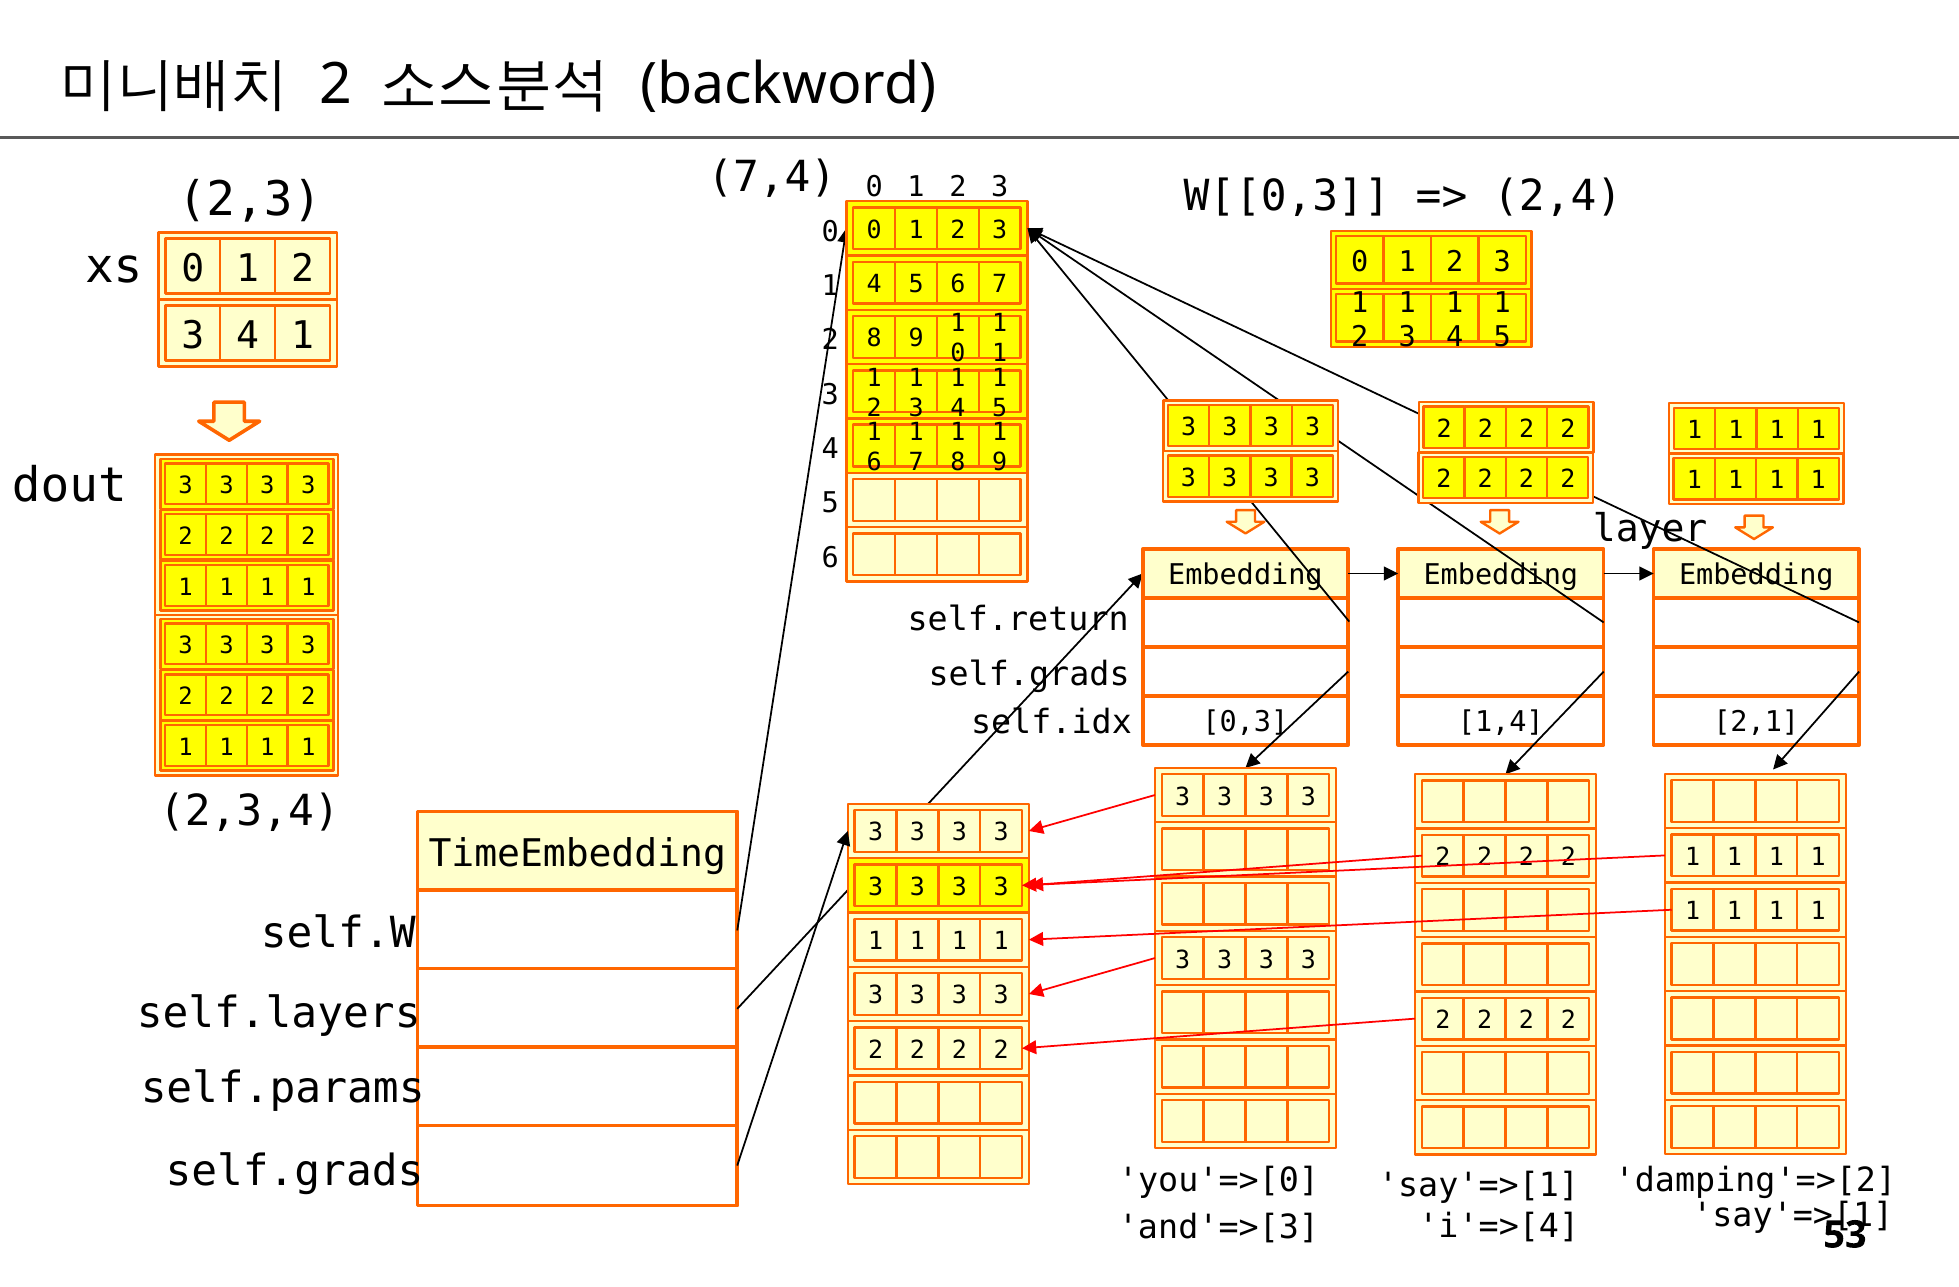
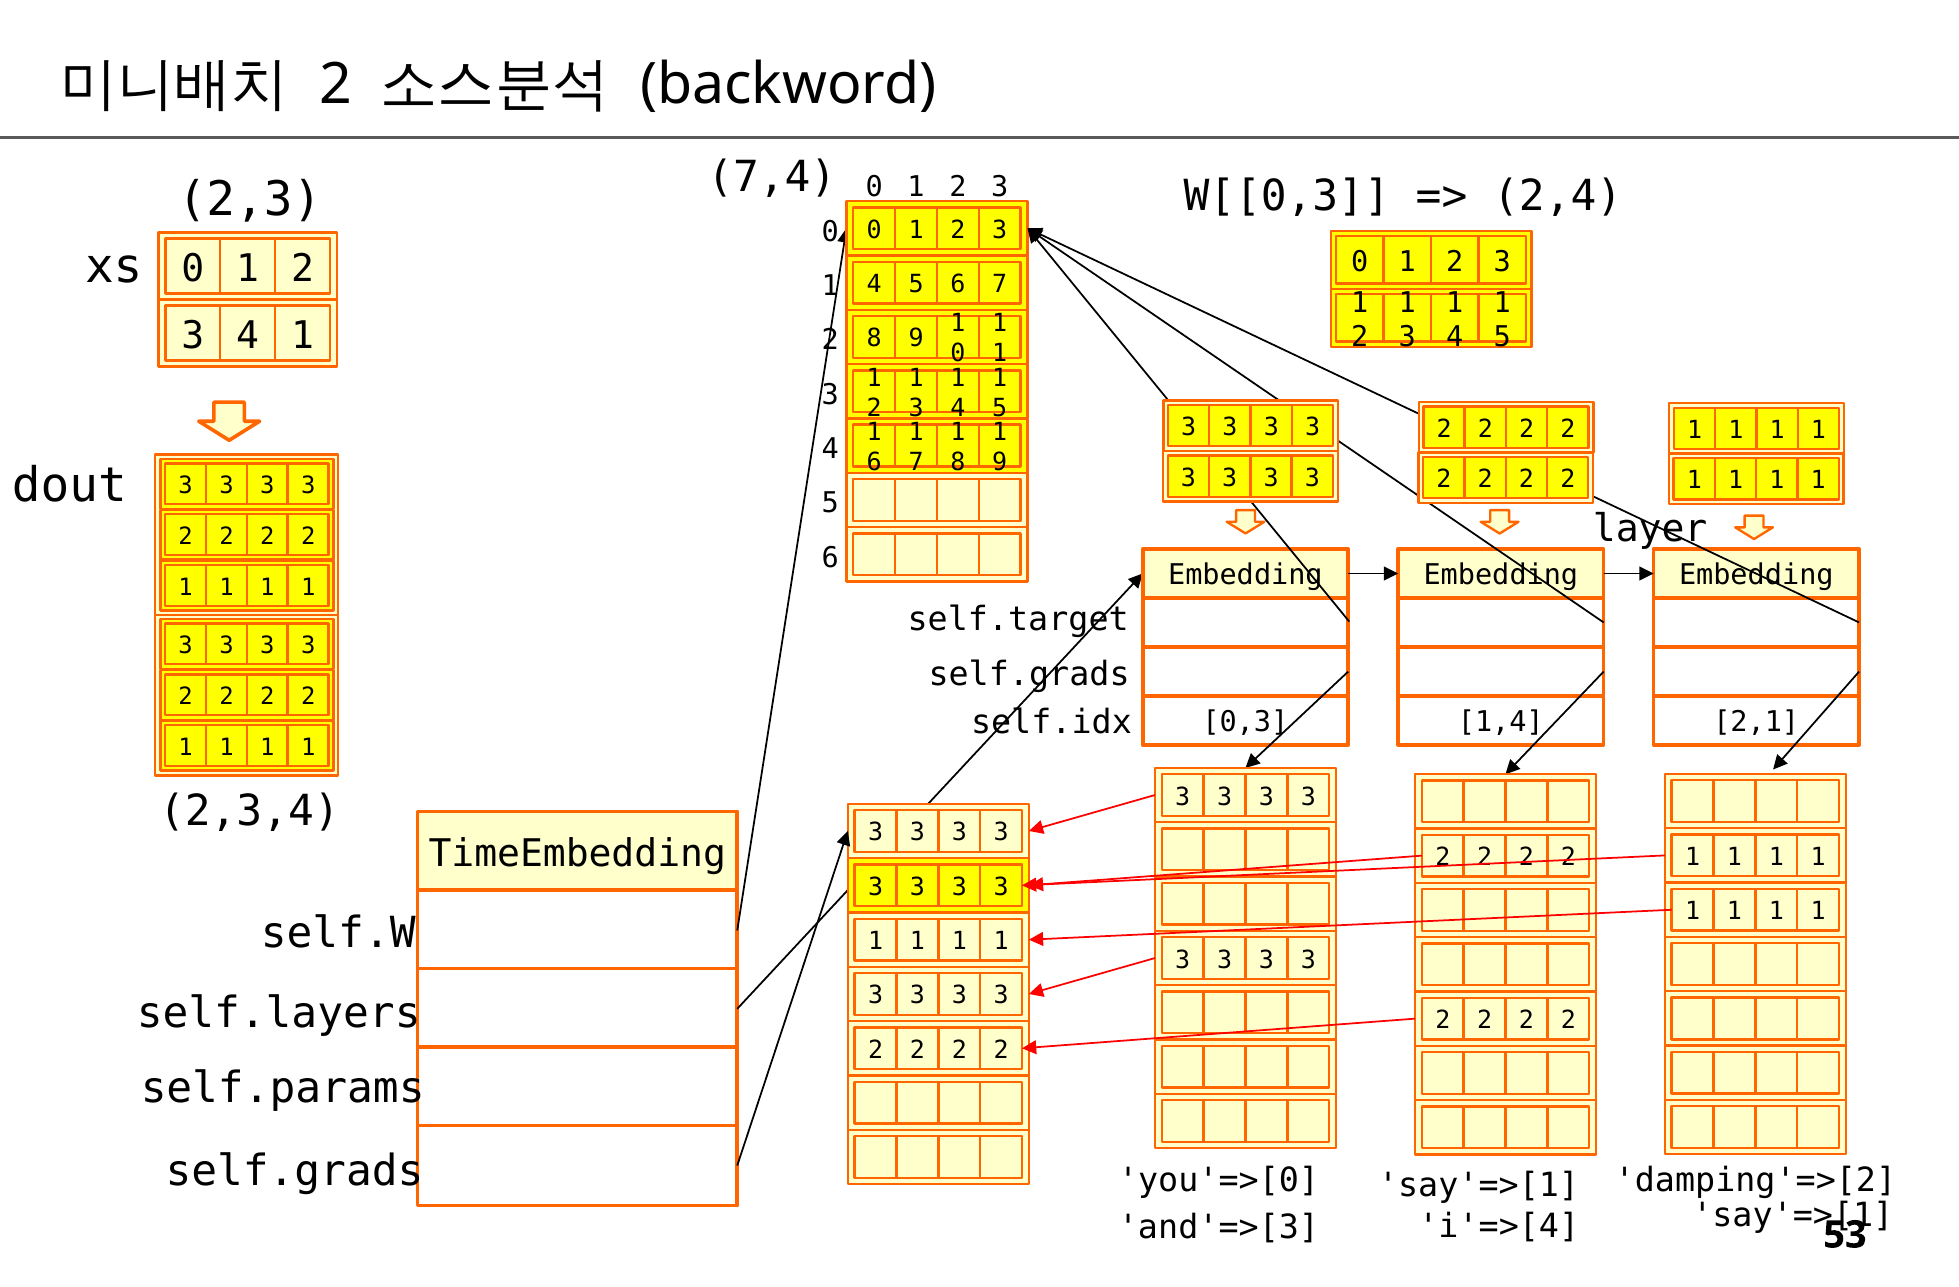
self.return: self.return -> self.target (1018, 619)
